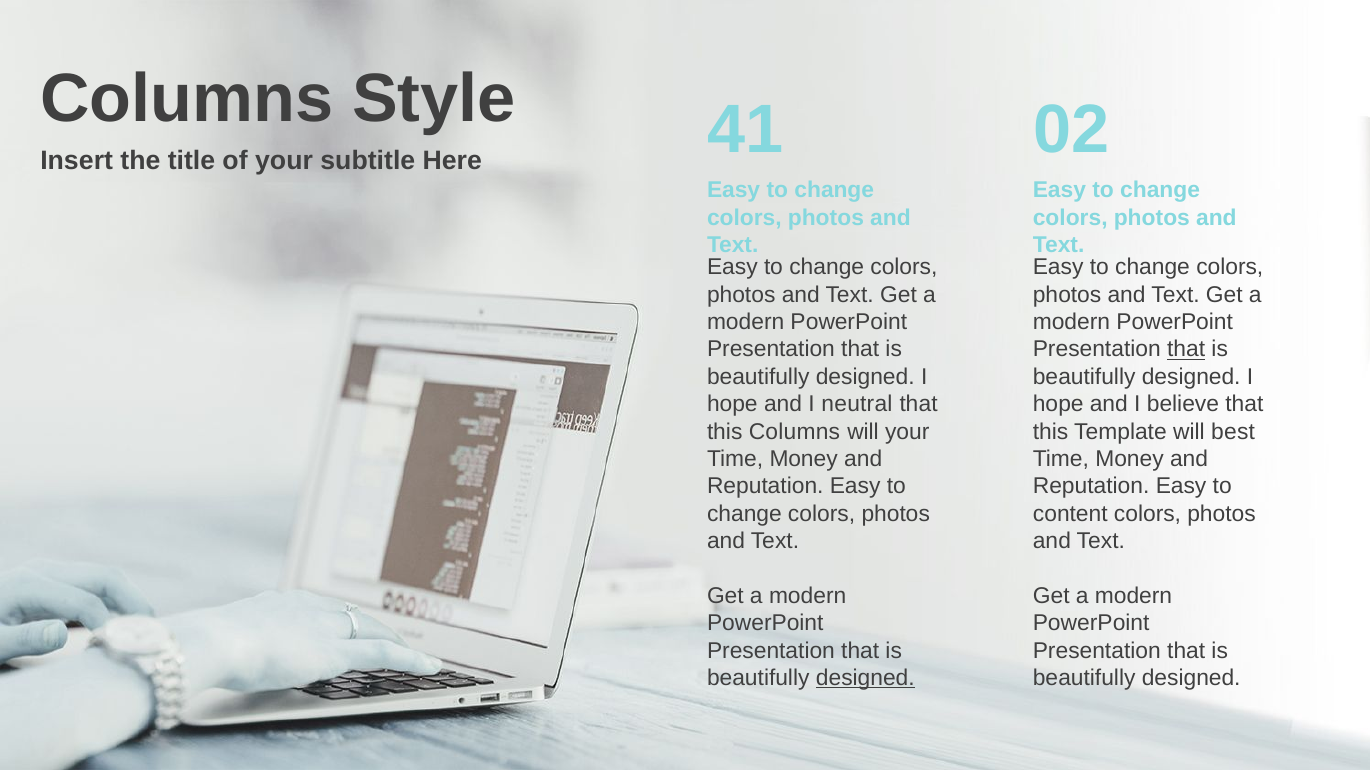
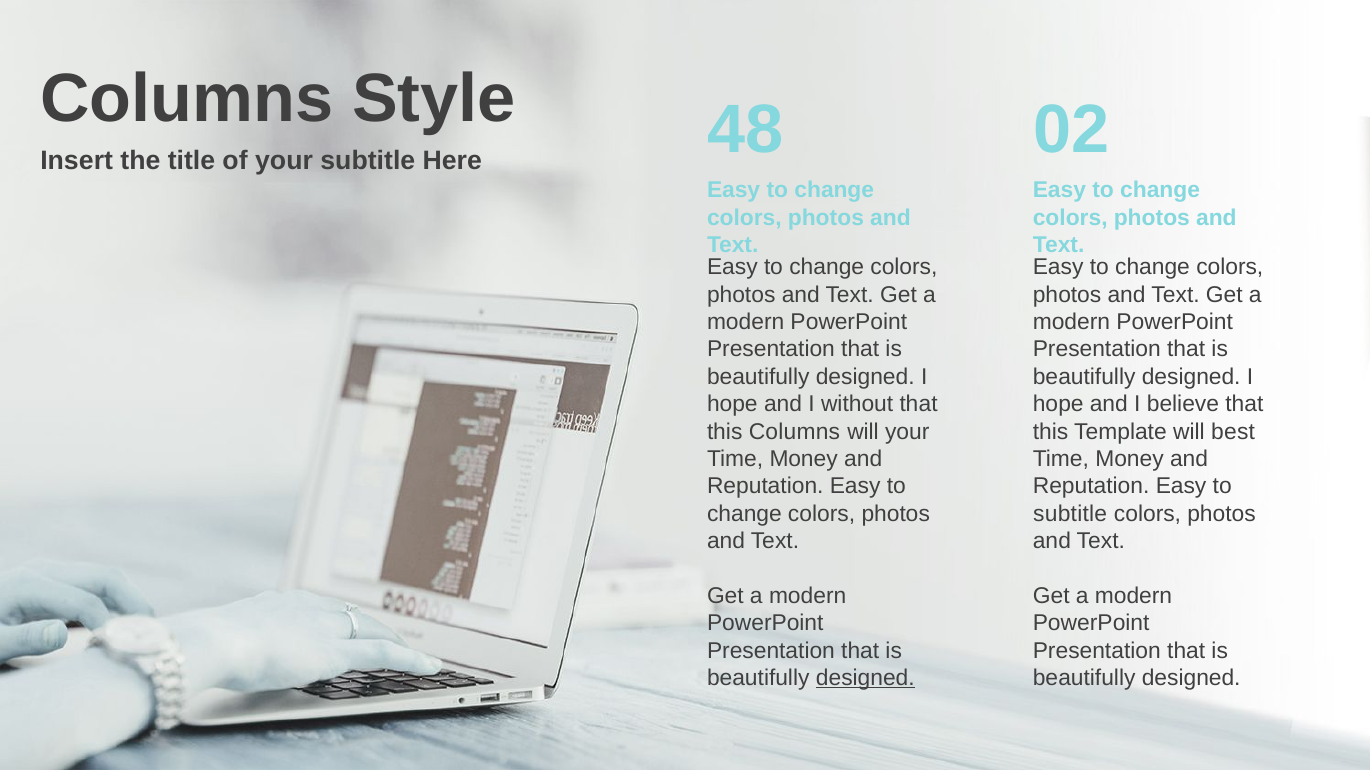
41: 41 -> 48 (746, 130)
that underline: present -> none (1186, 350)
neutral: neutral -> without (857, 404)
content: content -> subtitle (1070, 514)
